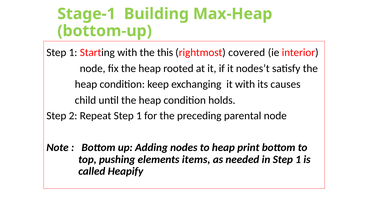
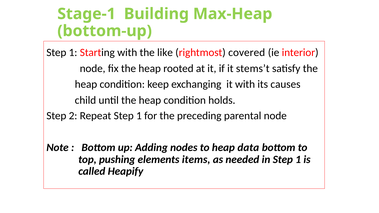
this: this -> like (165, 53)
nodes’t: nodes’t -> stems’t (253, 68)
print: print -> data (248, 148)
